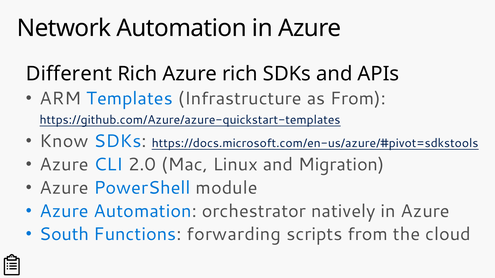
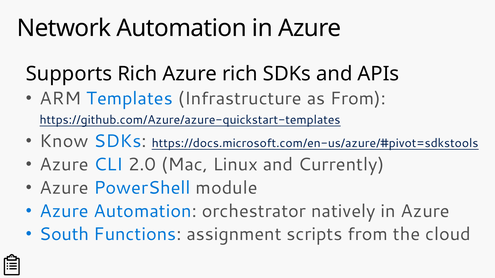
Different: Different -> Supports (69, 74)
Migration: Migration -> Currently (341, 165)
forwarding: forwarding -> assignment (234, 235)
